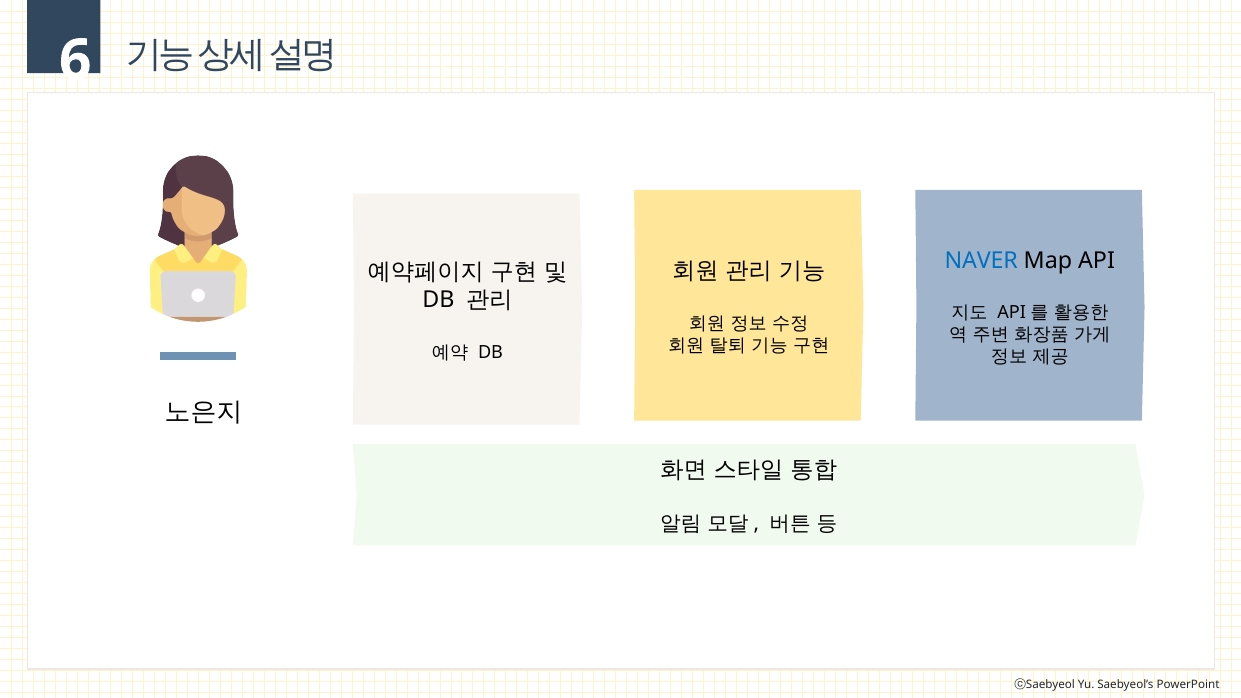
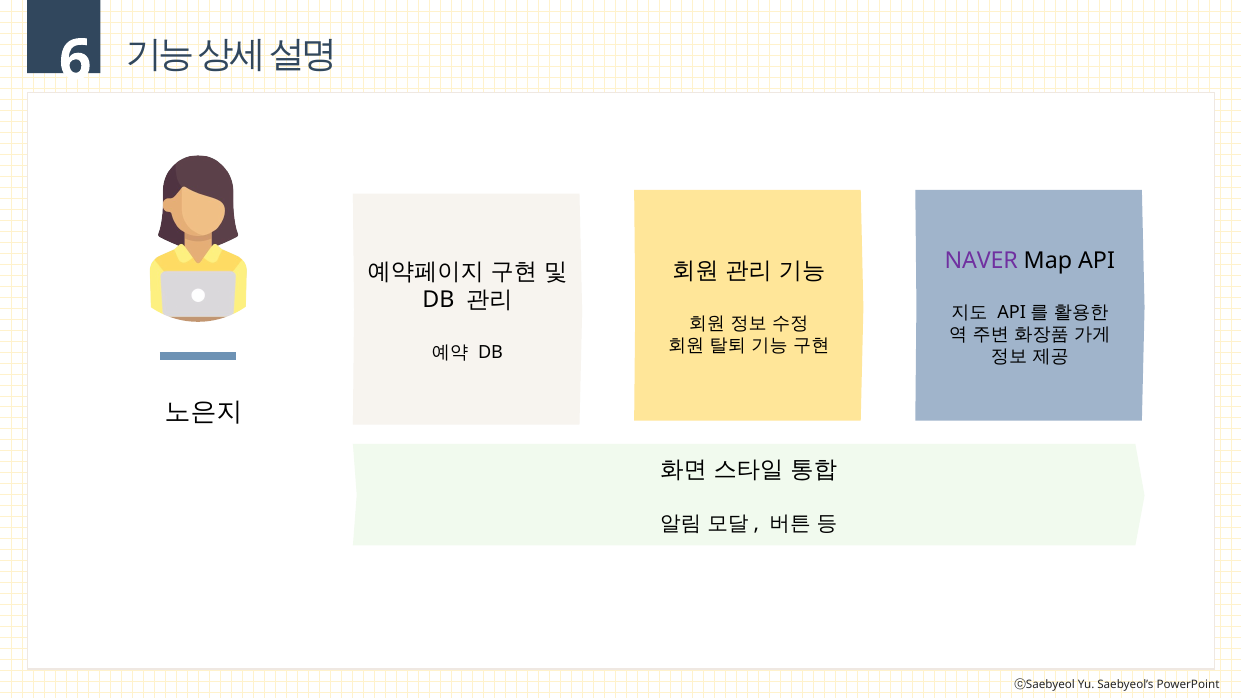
NAVER colour: blue -> purple (981, 260)
